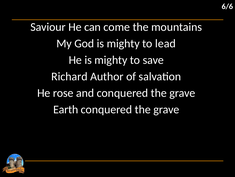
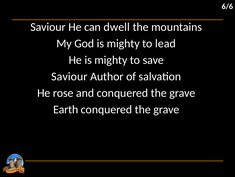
come: come -> dwell (117, 27)
Richard: Richard -> Saviour (69, 76)
